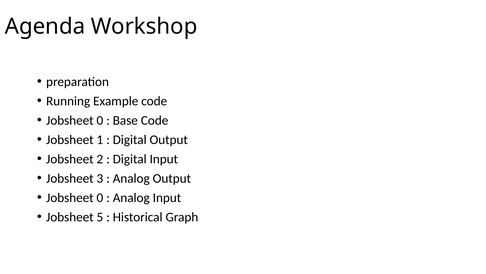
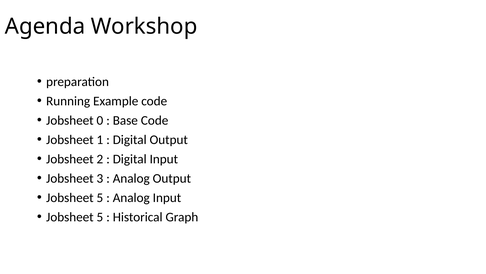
0: 0 -> 5 (100, 197)
